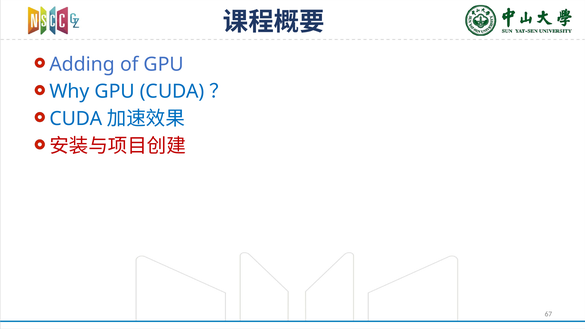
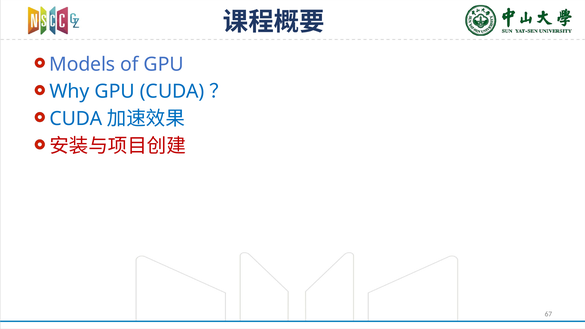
Adding: Adding -> Models (82, 64)
